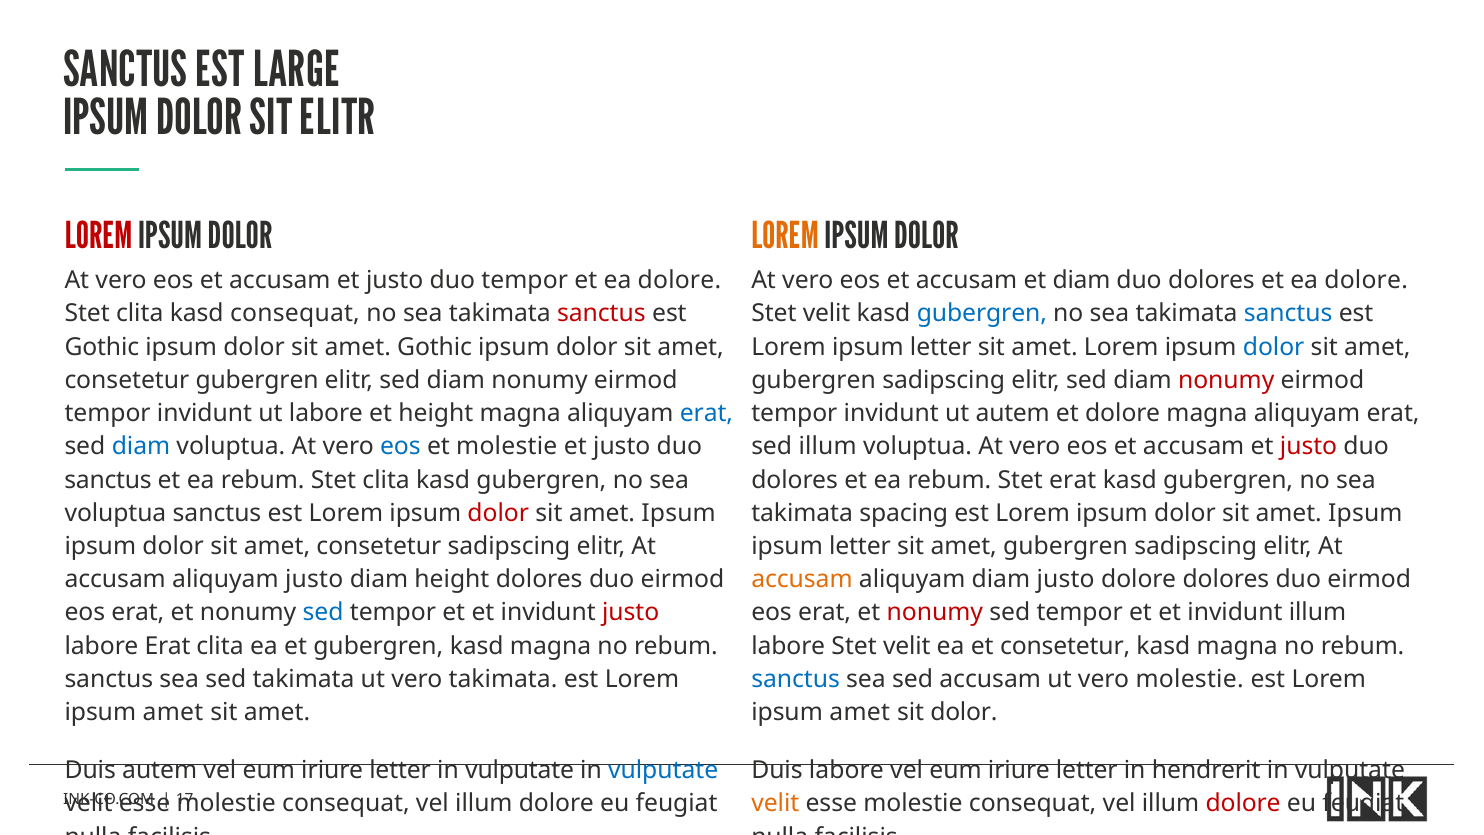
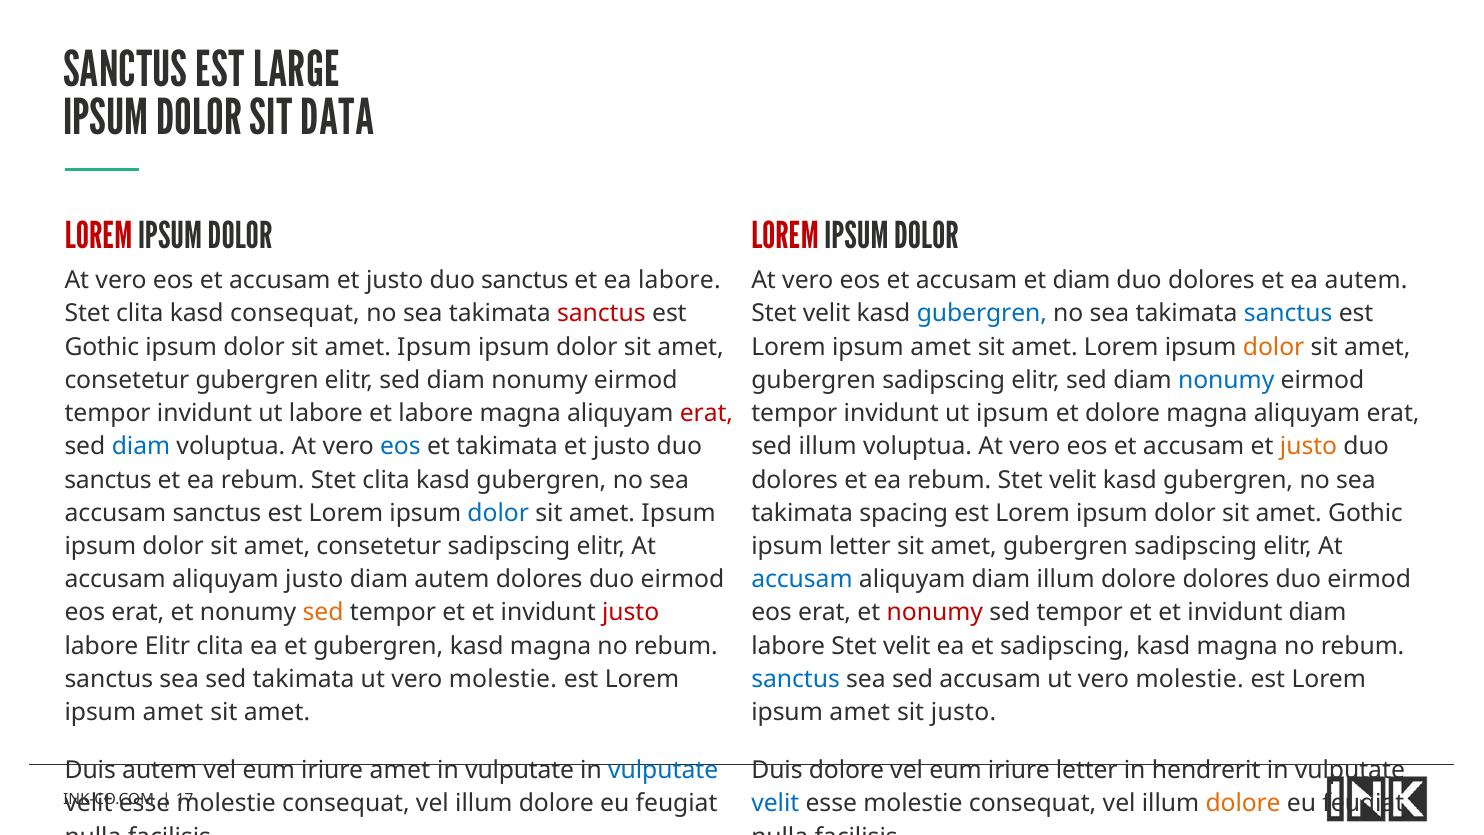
SIT ELITR: ELITR -> DATA (338, 118)
LOREM colour: orange -> red (785, 236)
tempor: tempor -> sanctus (525, 280)
dolore: dolore -> labore (679, 280)
dolores et ea dolore: dolore -> autem (1366, 280)
Gothic: Gothic -> Ipsum (434, 347)
letter: letter -> amet (941, 347)
dolor colour: blue -> orange (1274, 347)
nonumy colour: red -> blue (1226, 380)
et height: height -> labore (436, 413)
erat colour: blue -> red (706, 413)
ut autem: autem -> ipsum (1012, 413)
et molestie: molestie -> takimata (507, 447)
justo colour: red -> orange (1309, 447)
rebum Stet erat: erat -> velit (1073, 480)
voluptua: voluptua -> accusam (115, 513)
dolor colour: red -> blue (498, 513)
Ipsum: Ipsum -> Gothic (1366, 513)
diam height: height -> autem (452, 579)
accusam colour: orange -> blue (802, 579)
diam justo: justo -> illum (1066, 579)
sed colour: blue -> orange (323, 613)
invidunt illum: illum -> diam (1318, 613)
labore Erat: Erat -> Elitr (167, 646)
et consetetur: consetetur -> sadipscing (1065, 646)
takimata ut vero takimata: takimata -> molestie (503, 679)
sit dolor: dolor -> justo (964, 712)
letter: letter -> amet (400, 770)
Duis labore: labore -> dolore (846, 770)
velit colour: orange -> blue (775, 803)
dolore colour: red -> orange (1243, 803)
